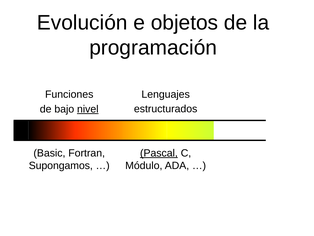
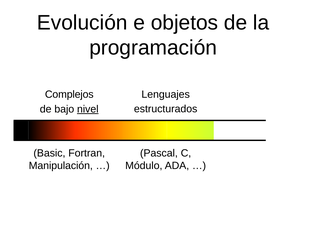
Funciones: Funciones -> Complejos (69, 94)
Pascal underline: present -> none (159, 153)
Supongamos: Supongamos -> Manipulación (61, 165)
